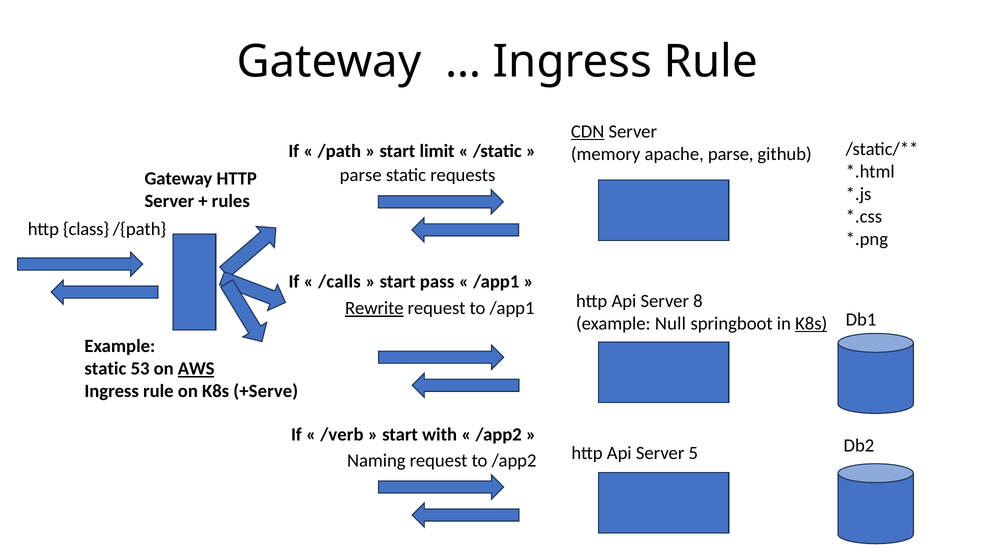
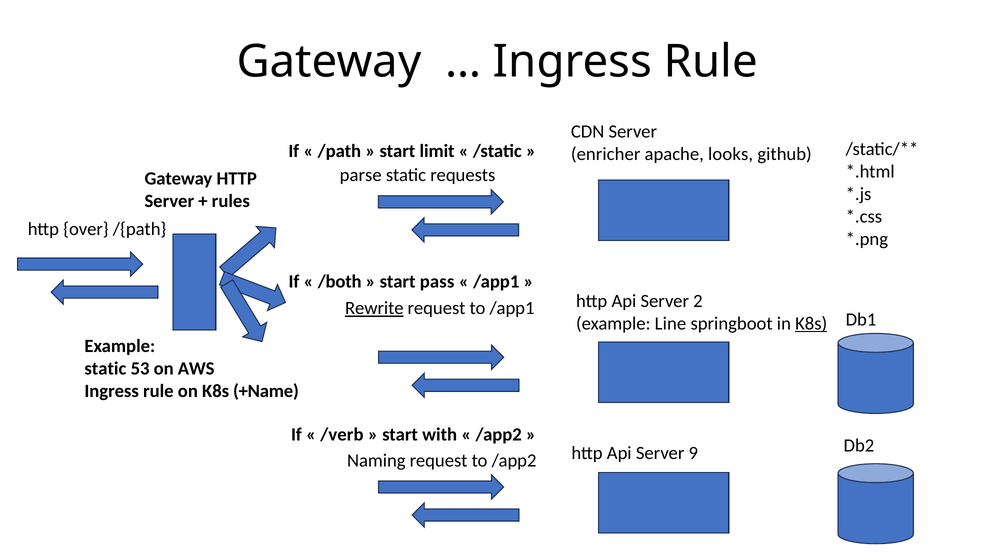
CDN underline: present -> none (588, 131)
memory: memory -> enricher (606, 154)
apache parse: parse -> looks (731, 154)
class: class -> over (86, 229)
/calls: /calls -> /both (340, 281)
8: 8 -> 2 (698, 301)
Null: Null -> Line (670, 323)
AWS underline: present -> none (196, 368)
+Serve: +Serve -> +Name (266, 391)
5: 5 -> 9 (693, 453)
